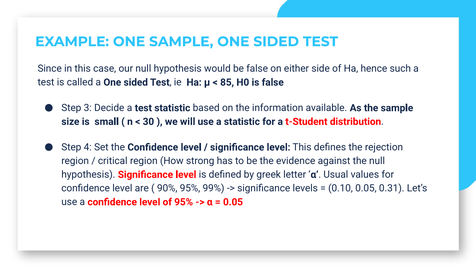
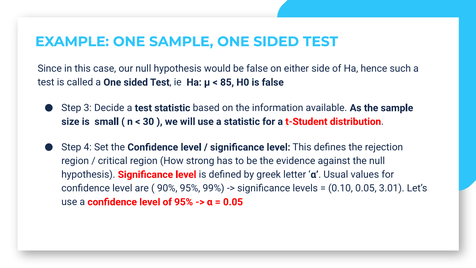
0.31: 0.31 -> 3.01 (392, 188)
